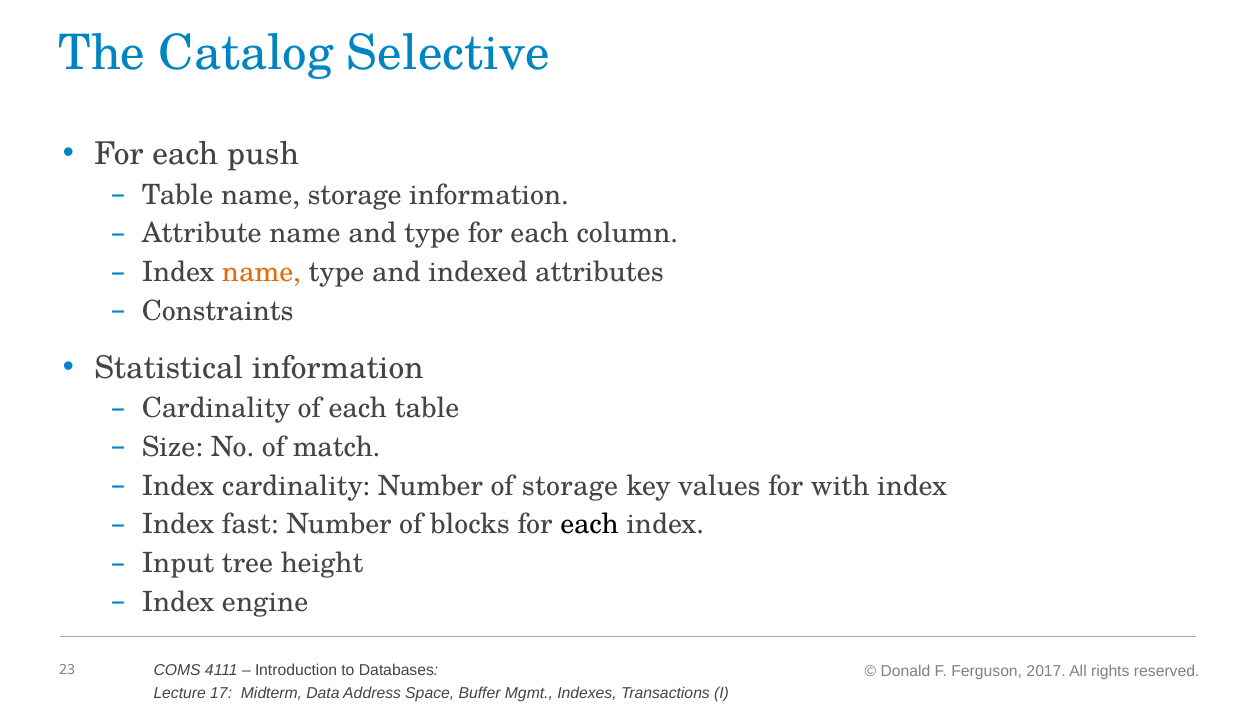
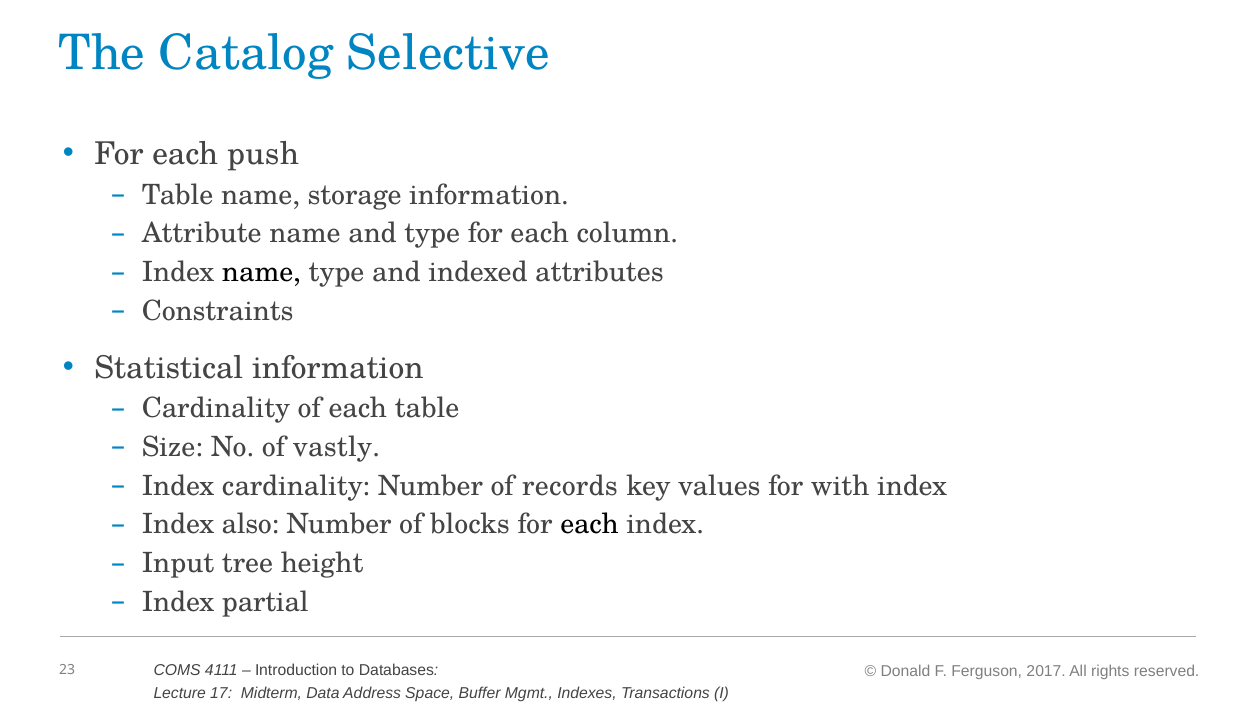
name colour: orange -> black (261, 272)
match: match -> vastly (336, 447)
of storage: storage -> records (570, 486)
fast: fast -> also (250, 525)
engine: engine -> partial (265, 602)
